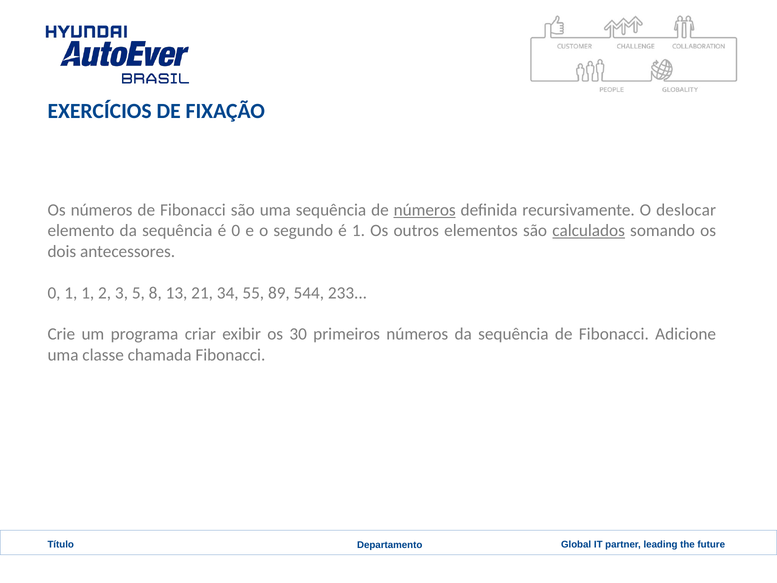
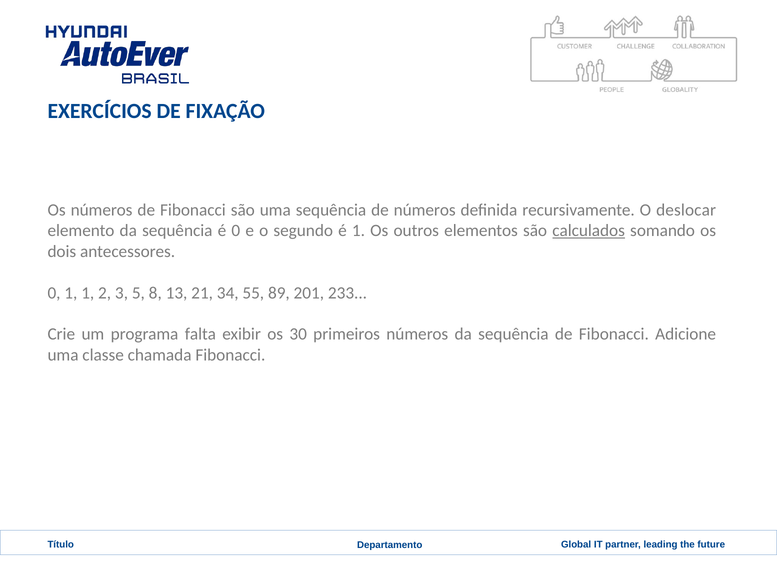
números underline: present -> none (425, 210)
544: 544 -> 201 (309, 293)
criar: criar -> falta (200, 334)
